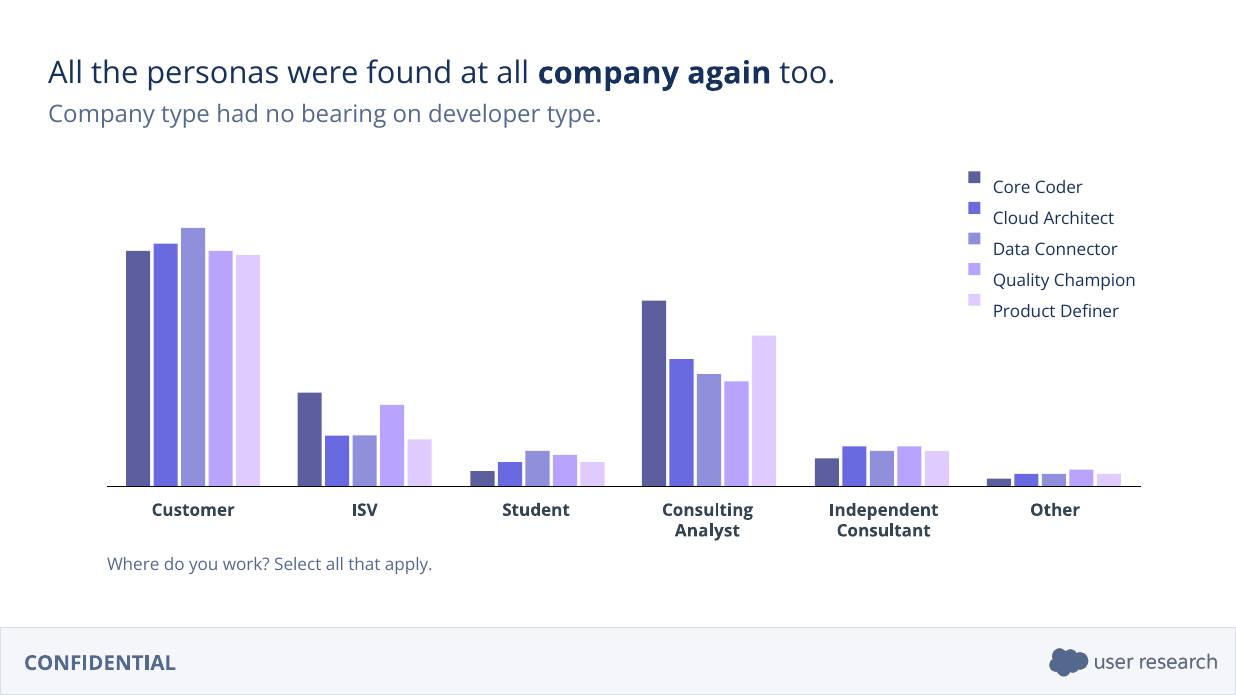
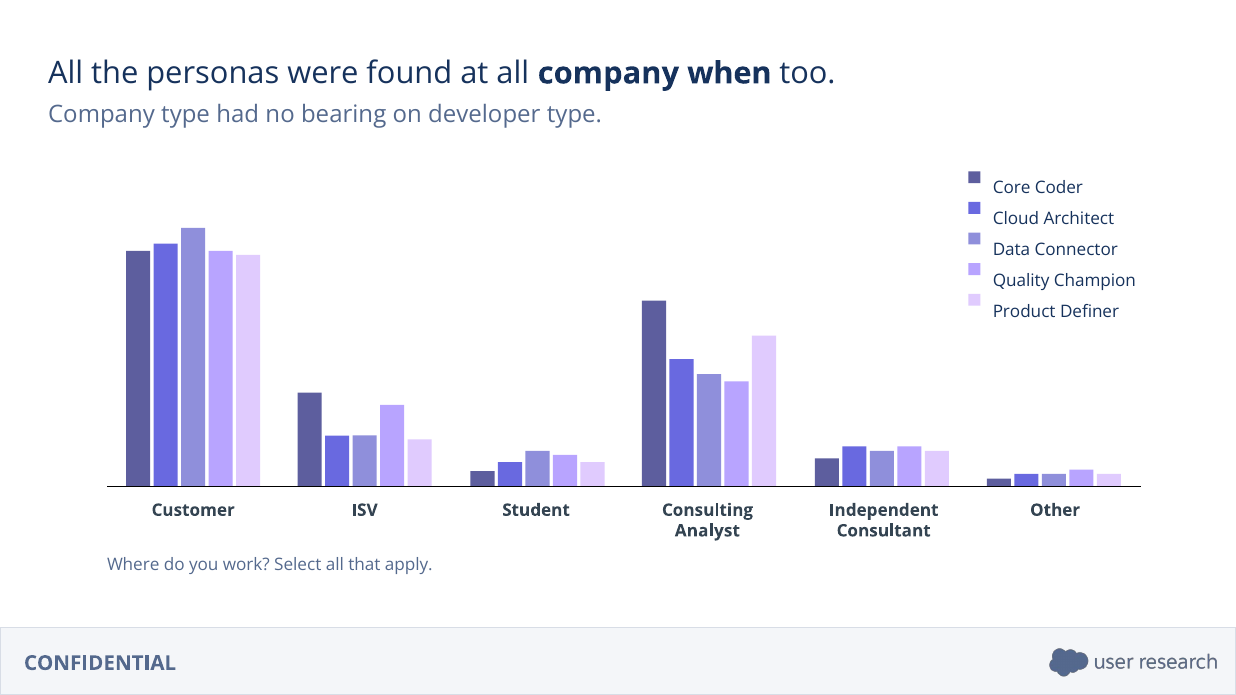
again: again -> when (729, 73)
